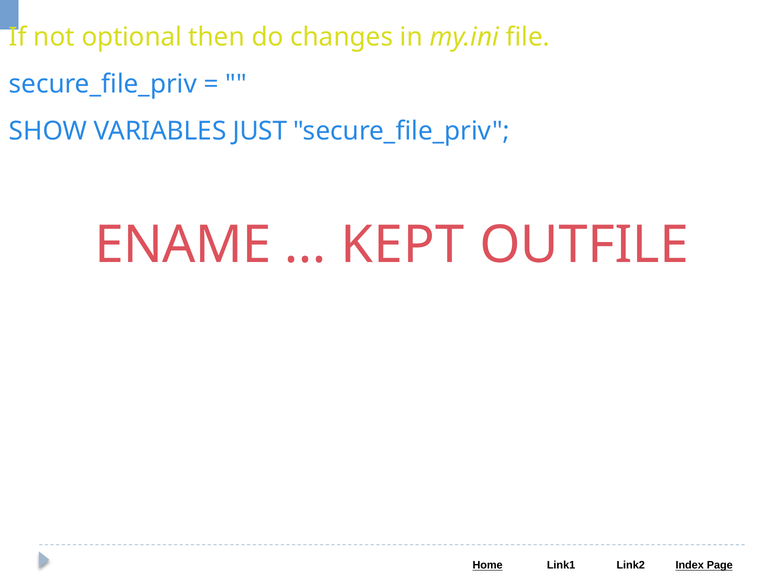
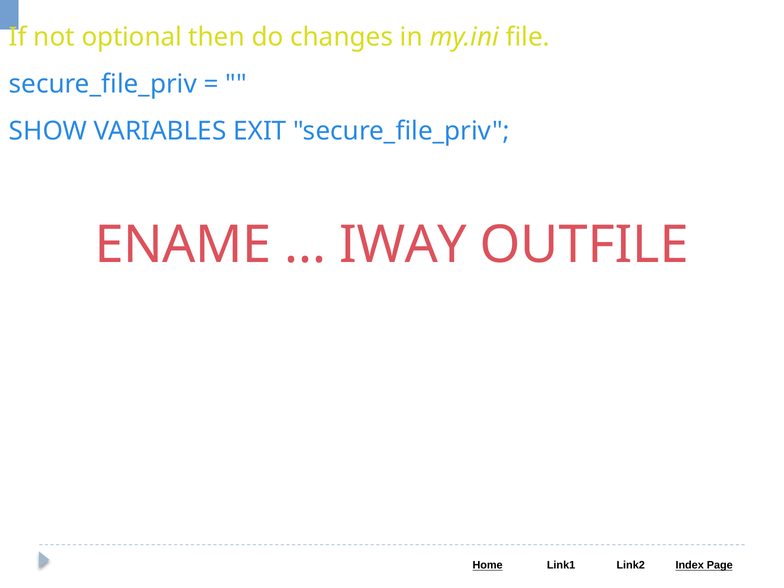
JUST: JUST -> EXIT (260, 131)
KEPT: KEPT -> IWAY (403, 245)
